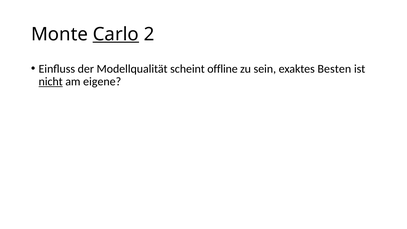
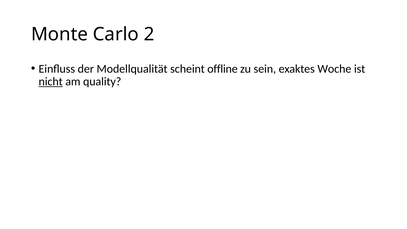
Carlo underline: present -> none (116, 34)
Besten: Besten -> Woche (334, 69)
eigene: eigene -> quality (102, 82)
